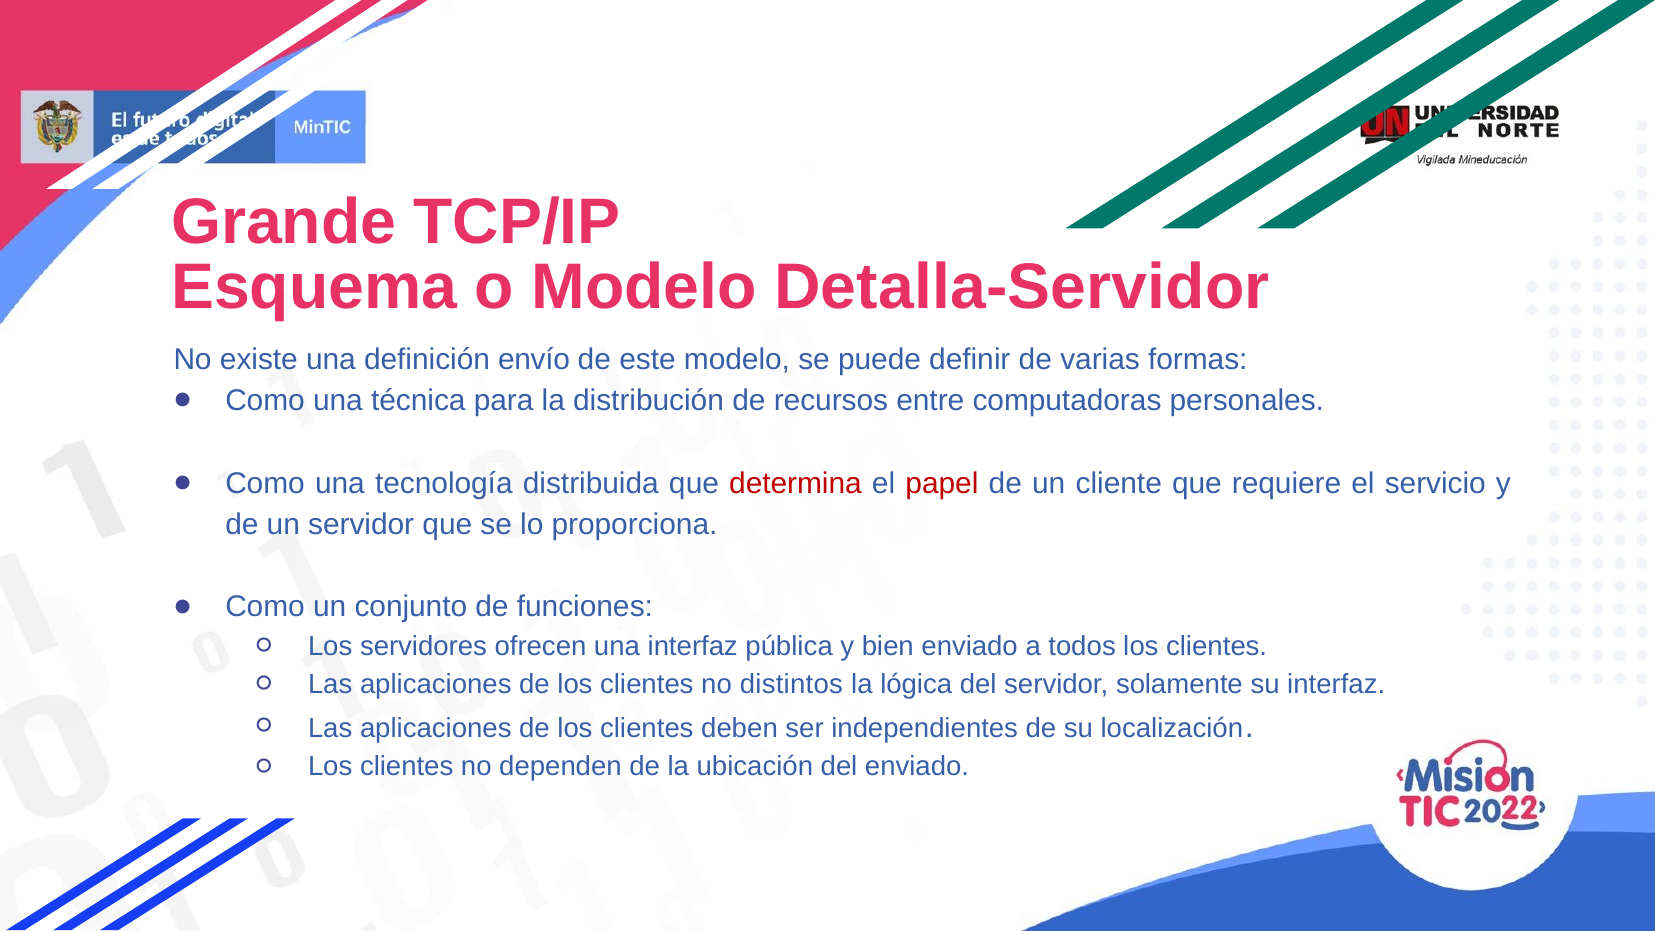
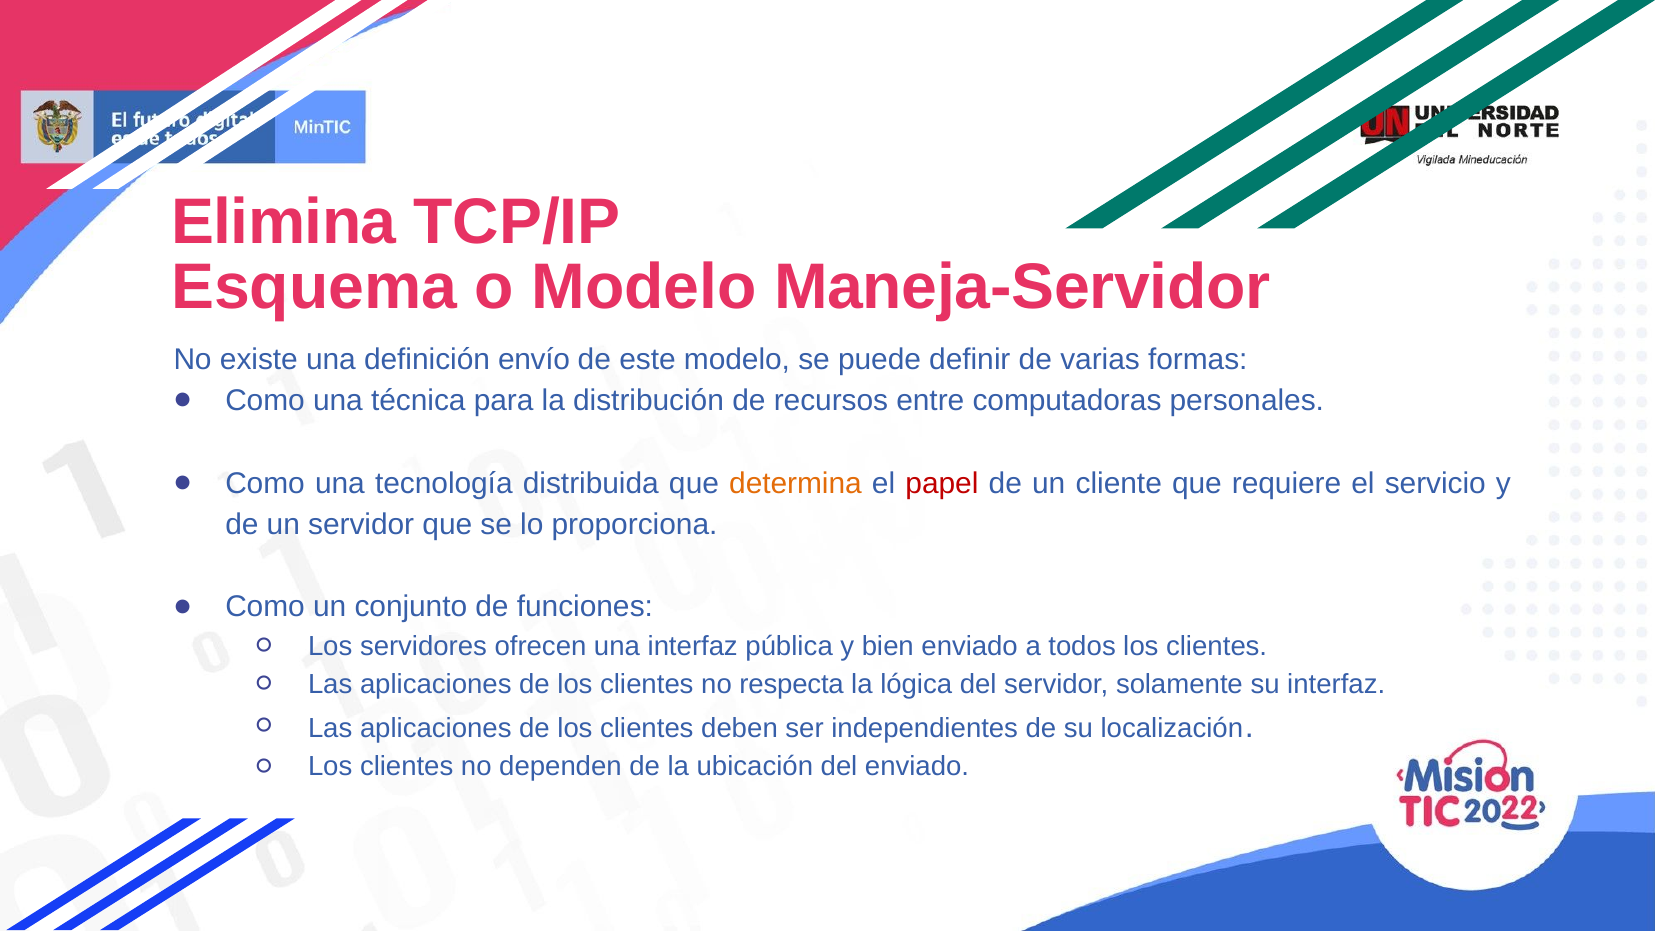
Grande: Grande -> Elimina (284, 222)
Detalla-Servidor: Detalla-Servidor -> Maneja-Servidor (1022, 287)
determina colour: red -> orange (796, 483)
distintos: distintos -> respecta (792, 684)
